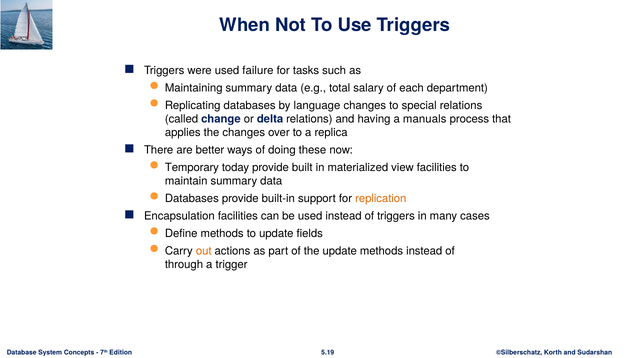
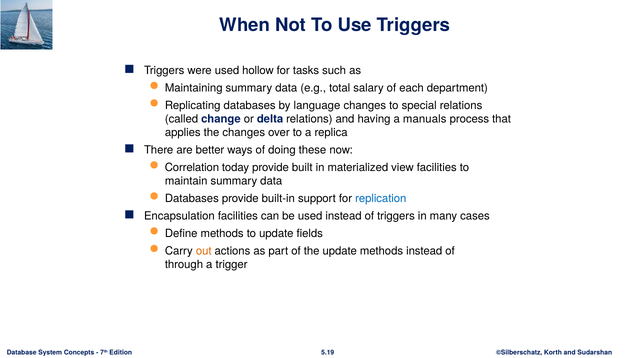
failure: failure -> hollow (258, 71)
Temporary: Temporary -> Correlation (192, 168)
replication colour: orange -> blue (381, 199)
